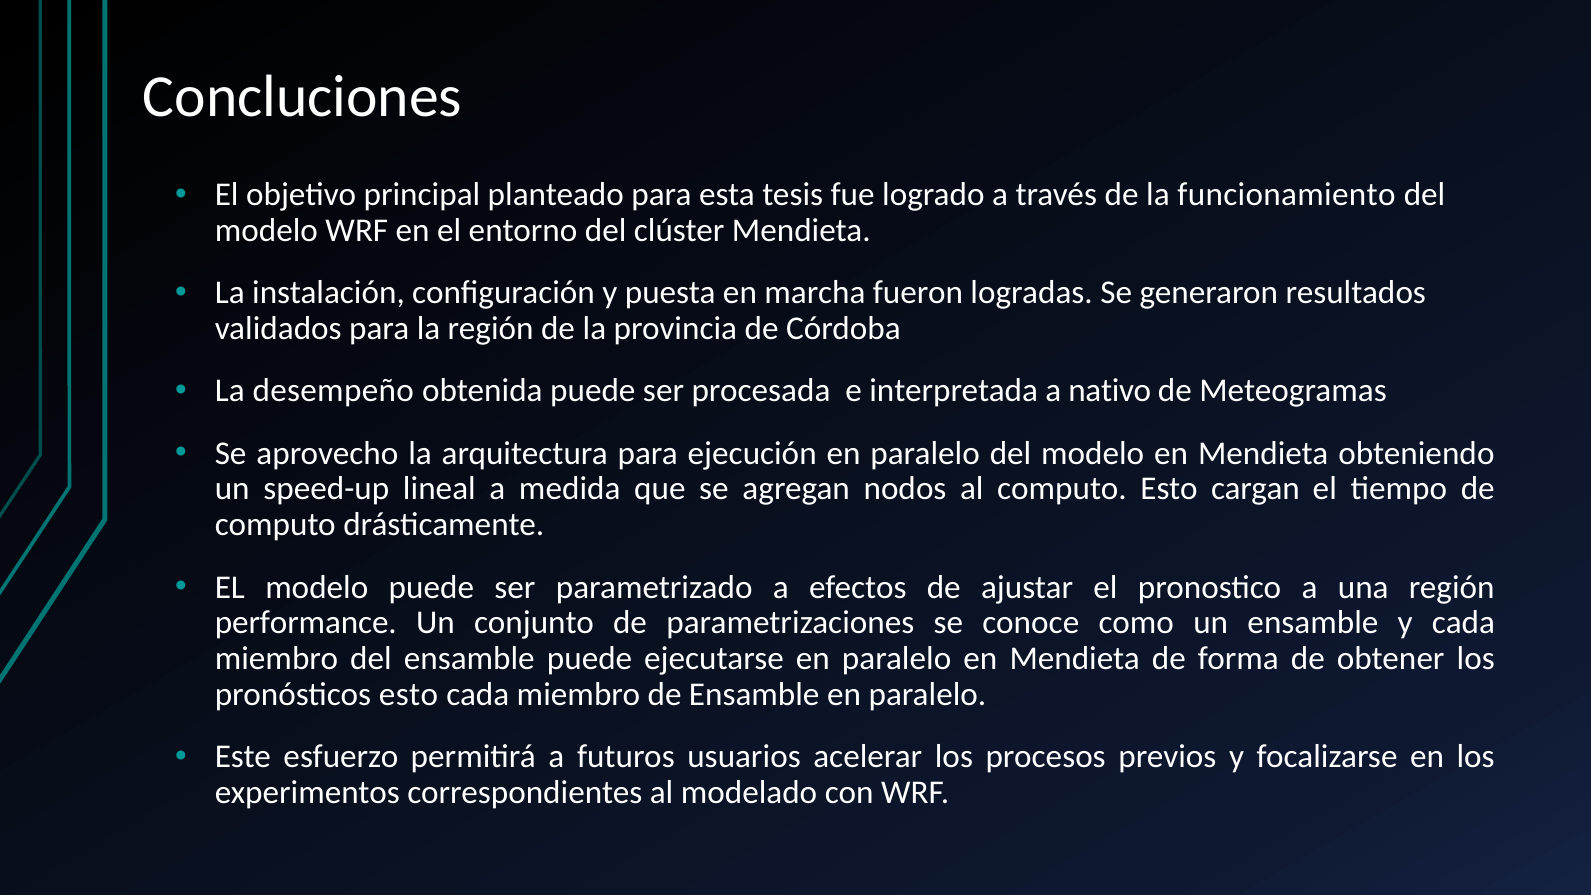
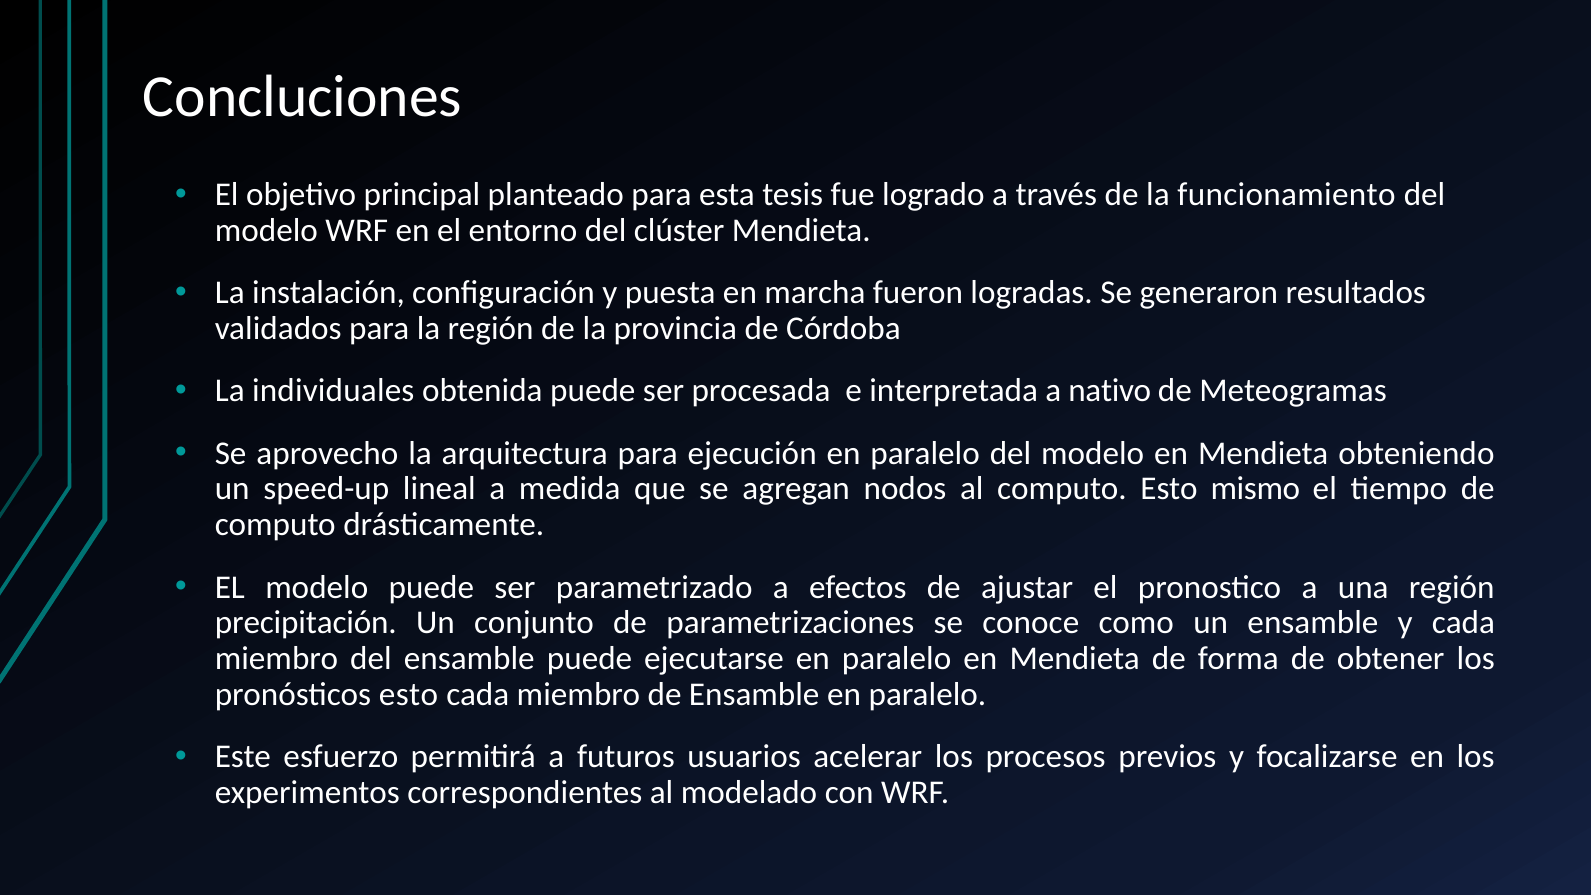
desempeño: desempeño -> individuales (333, 391)
cargan: cargan -> mismo (1255, 489)
performance: performance -> precipitación (306, 623)
